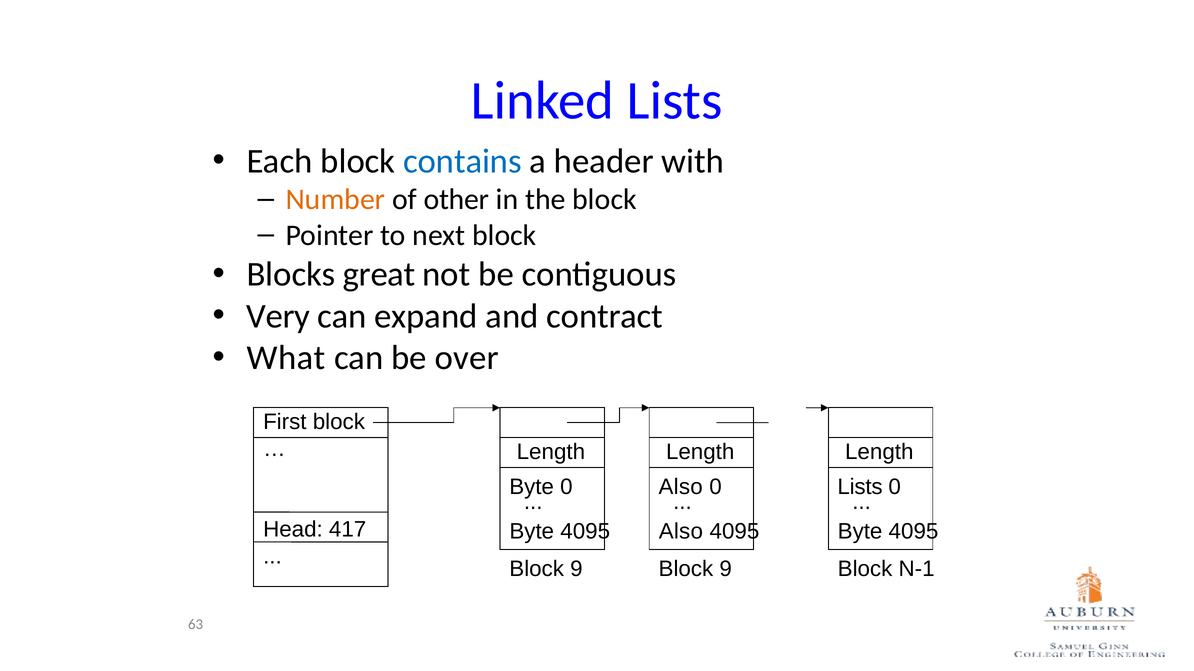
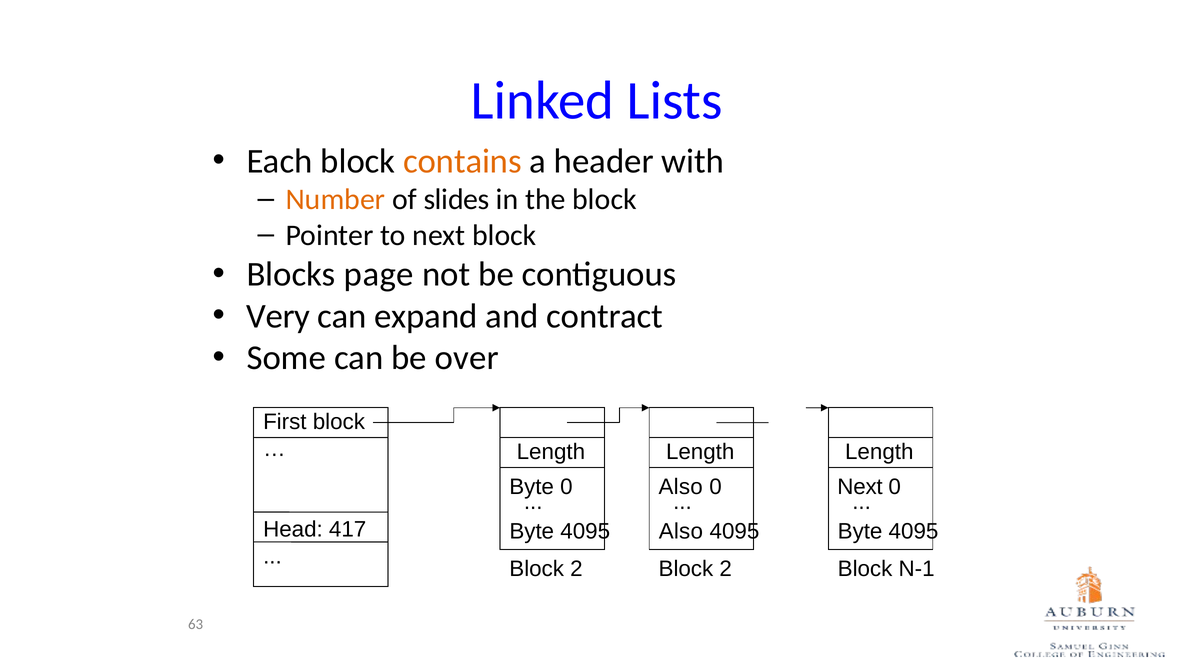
contains colour: blue -> orange (462, 161)
other: other -> slides (457, 200)
great: great -> page (379, 275)
What: What -> Some (286, 358)
Lists: Lists -> Next (860, 487)
9: 9 -> 2 (576, 569)
9: 9 -> 2 (726, 569)
